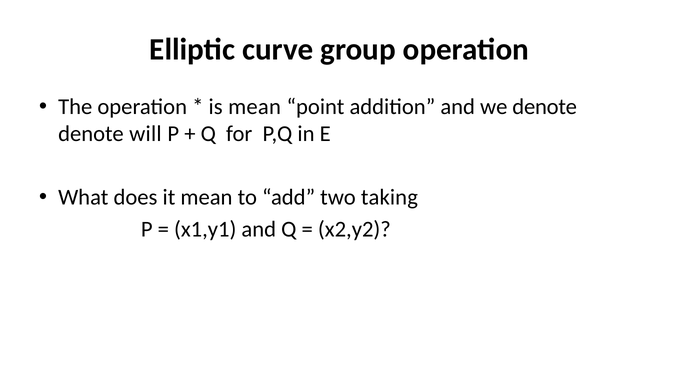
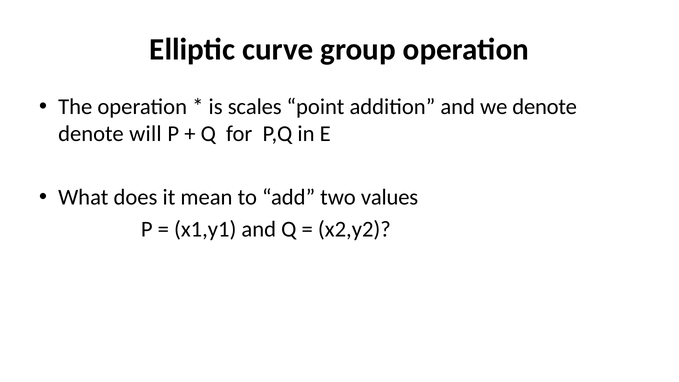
is mean: mean -> scales (255, 107)
taking: taking -> values (390, 197)
